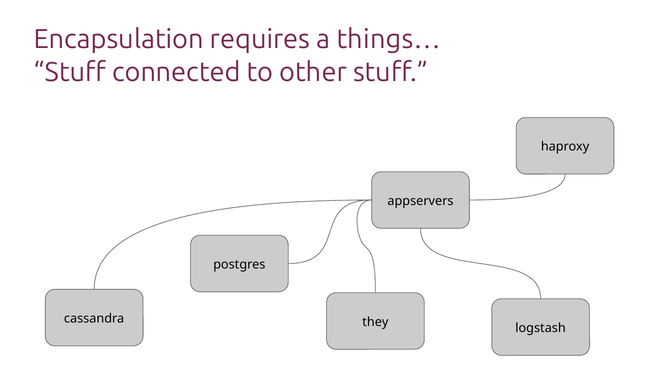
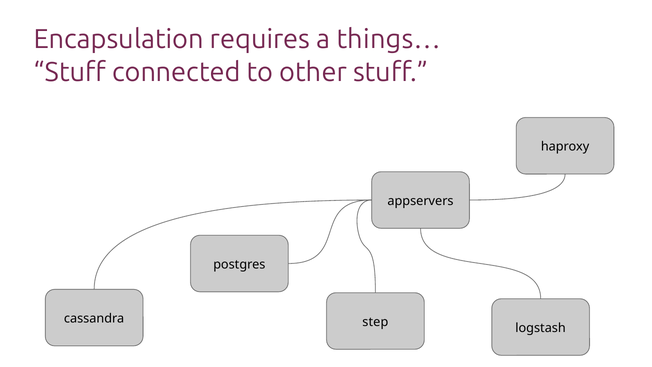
they: they -> step (375, 322)
